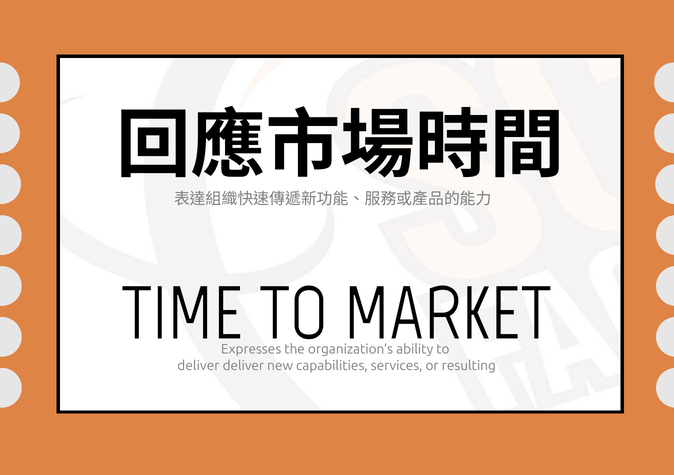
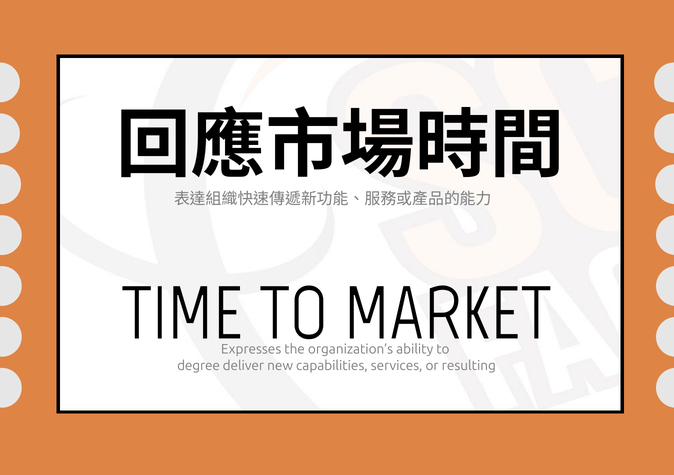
deliver: deliver -> degree (199, 366)
